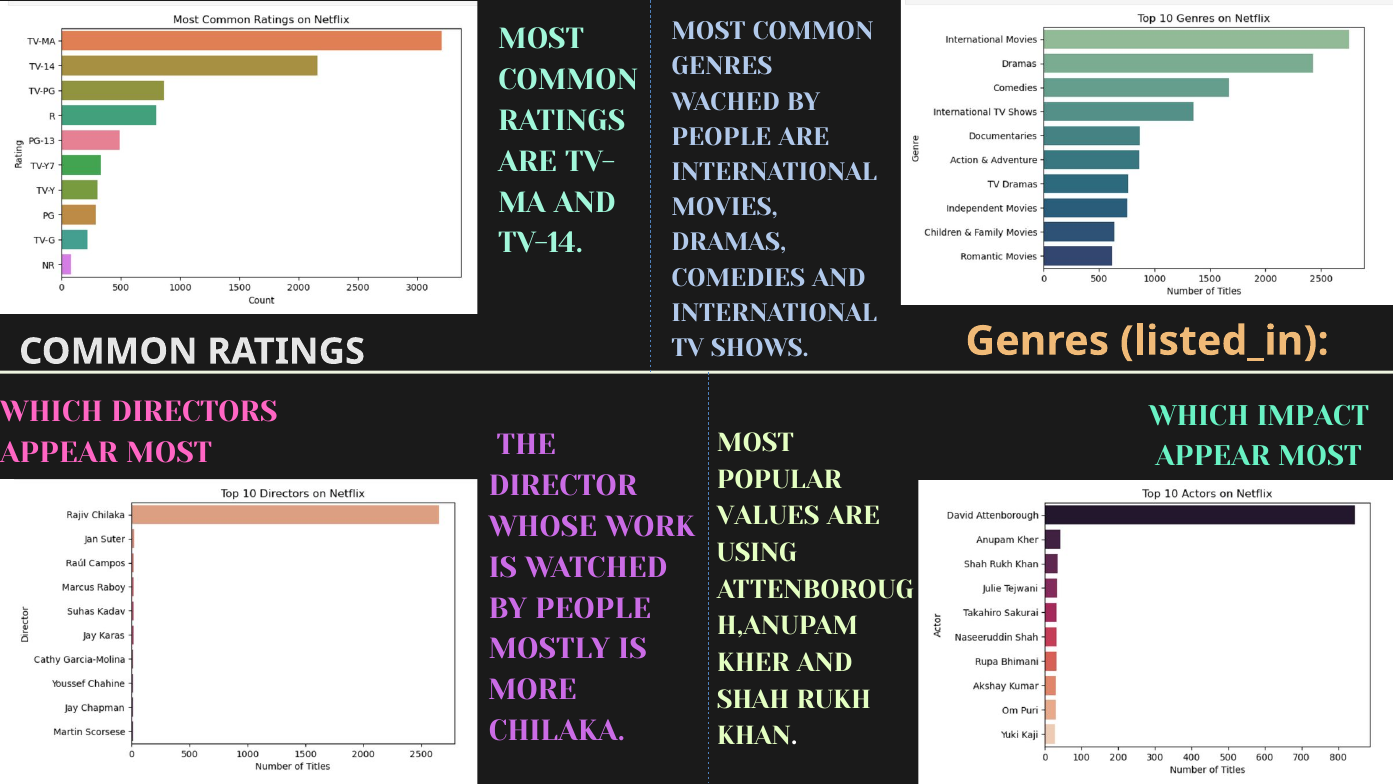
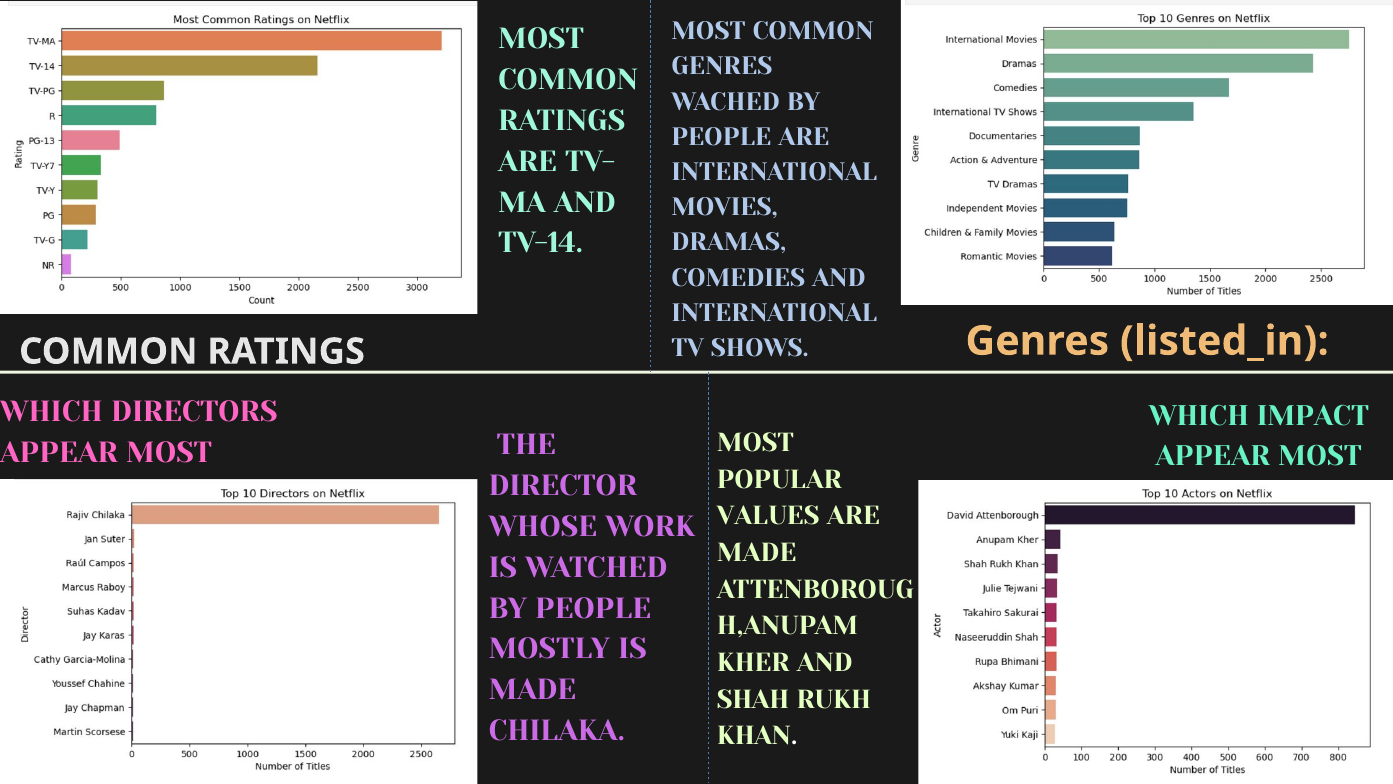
USING: USING -> MADE (757, 553)
MORE: MORE -> MADE (532, 690)
